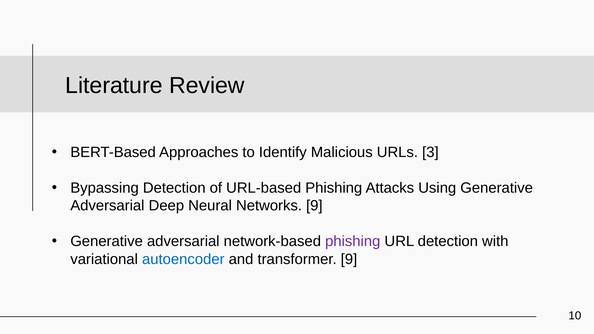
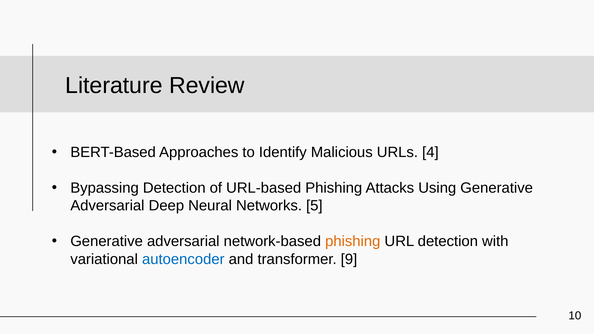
3: 3 -> 4 (430, 152)
Networks 9: 9 -> 5 (314, 206)
phishing colour: purple -> orange (353, 241)
